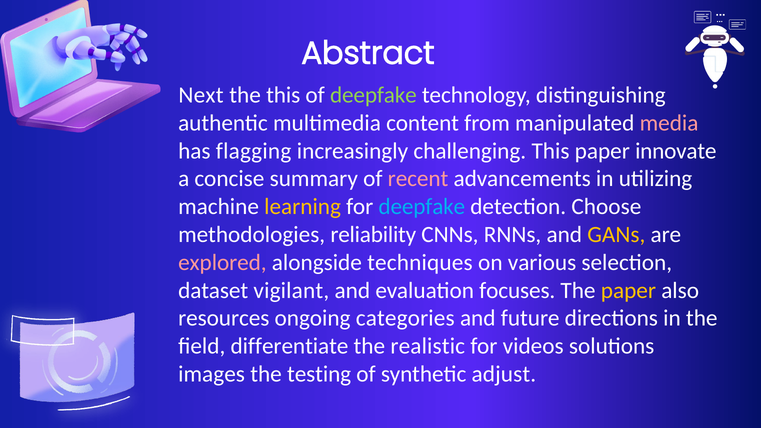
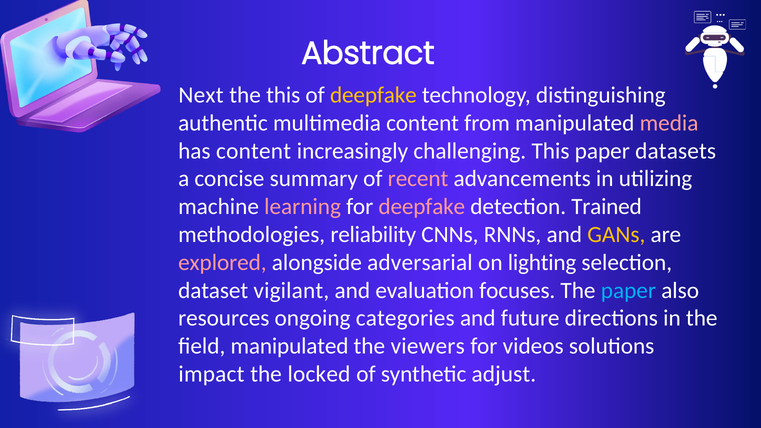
deepfake colour: light green -> yellow (373, 95)
has flagging: flagging -> content (254, 151)
innovate: innovate -> datasets (676, 151)
learning colour: yellow -> pink (303, 207)
deepfake colour: light blue -> pink (422, 207)
Choose: Choose -> Trained (607, 207)
techniques: techniques -> adversarial (420, 262)
various: various -> lighting (542, 262)
paper colour: yellow -> light blue (628, 290)
field differentiate: differentiate -> manipulated (290, 346)
realistic: realistic -> viewers (428, 346)
images: images -> impact (211, 374)
testing: testing -> locked (319, 374)
